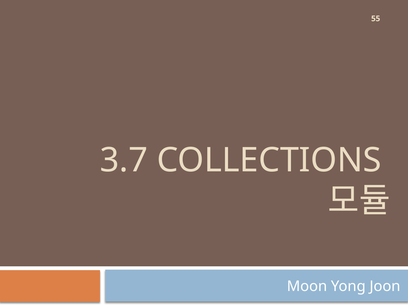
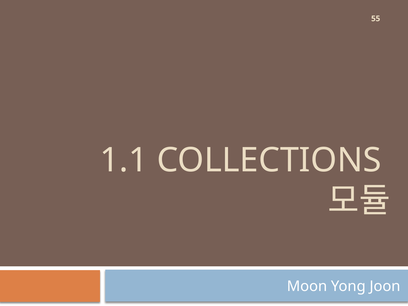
3.7: 3.7 -> 1.1 (124, 160)
